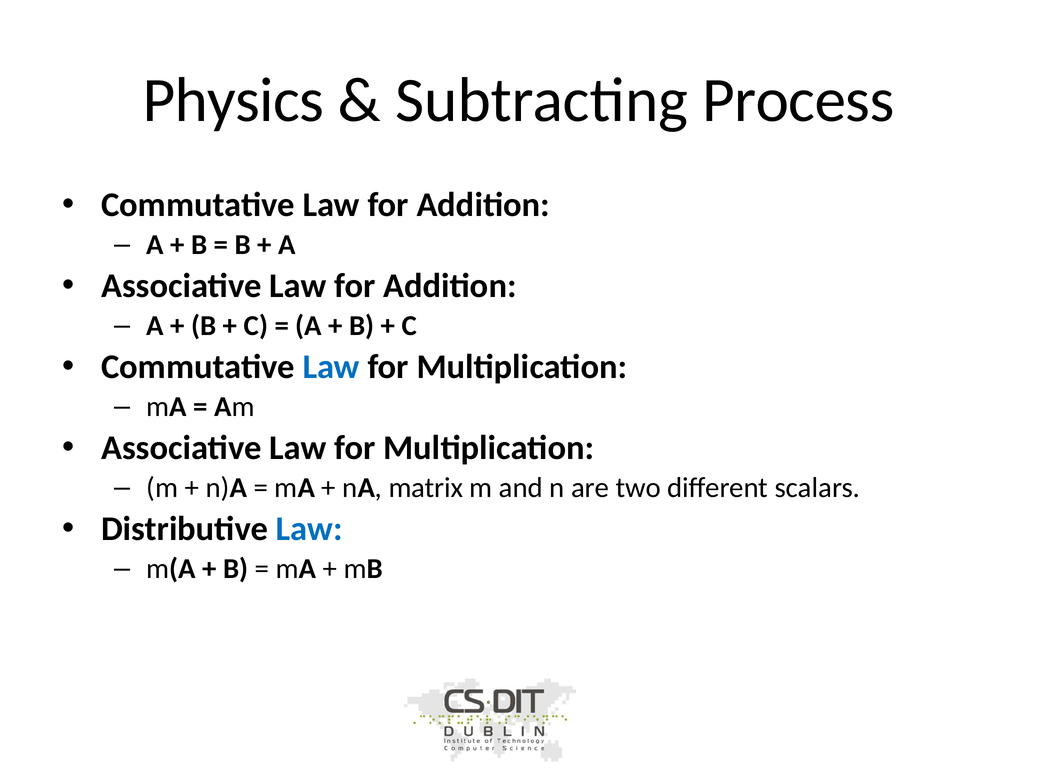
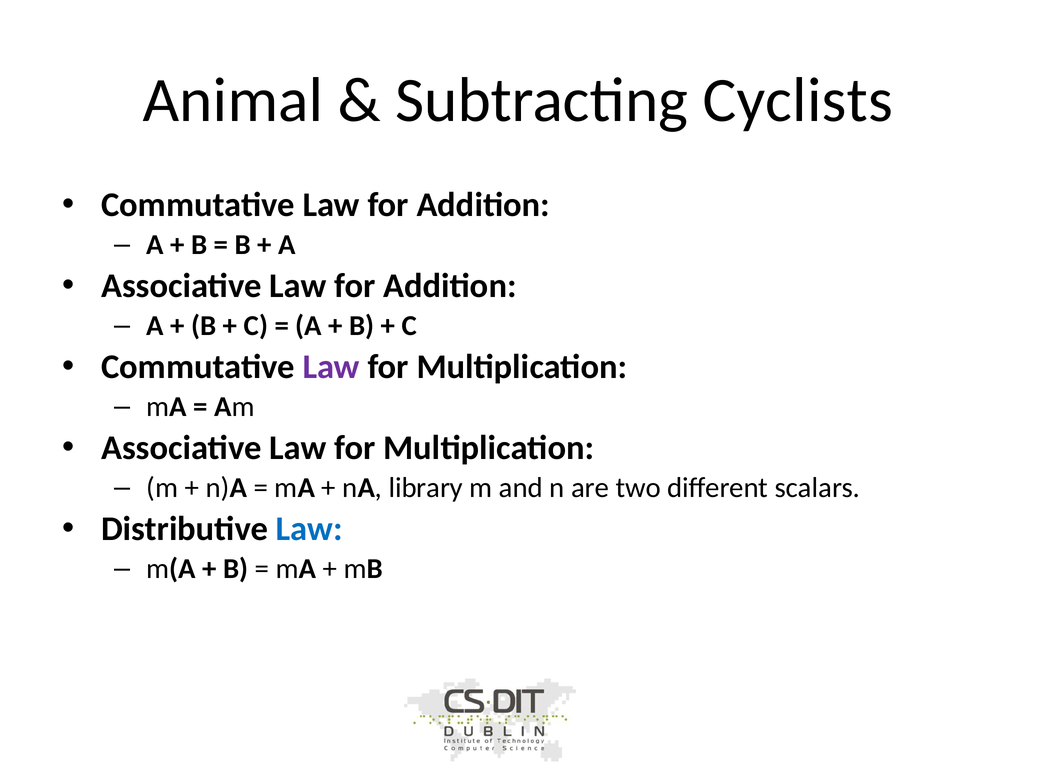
Physics: Physics -> Animal (233, 100)
Process: Process -> Cyclists (798, 100)
Law colour: blue -> purple (331, 367)
matrix: matrix -> library (426, 488)
